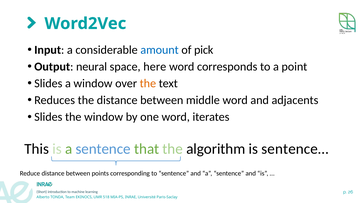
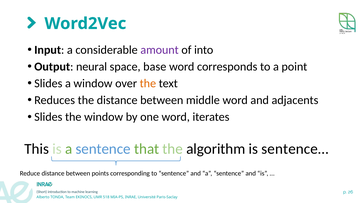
amount colour: blue -> purple (160, 50)
pick: pick -> into (204, 50)
here: here -> base (155, 67)
